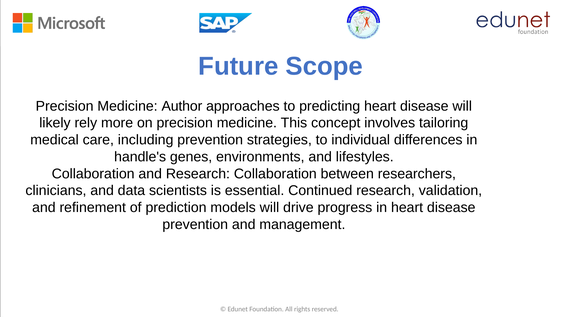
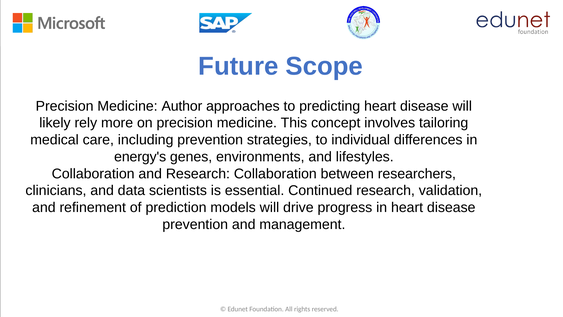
handle's: handle's -> energy's (140, 157)
